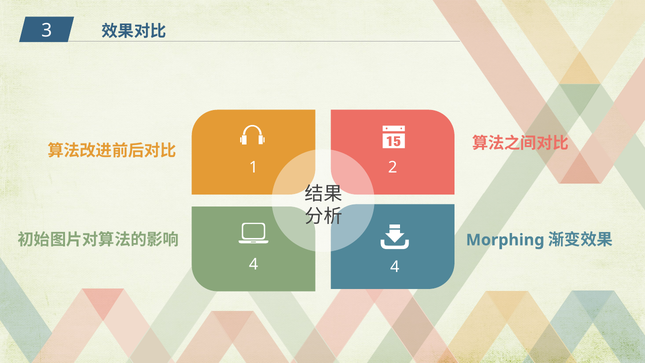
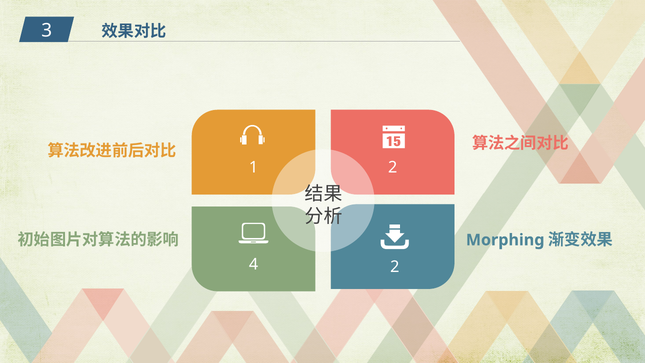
4 4: 4 -> 2 (395, 267)
